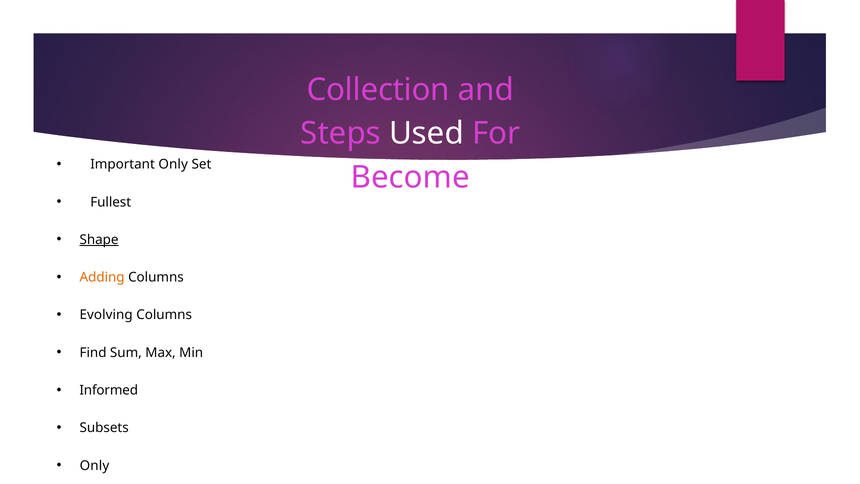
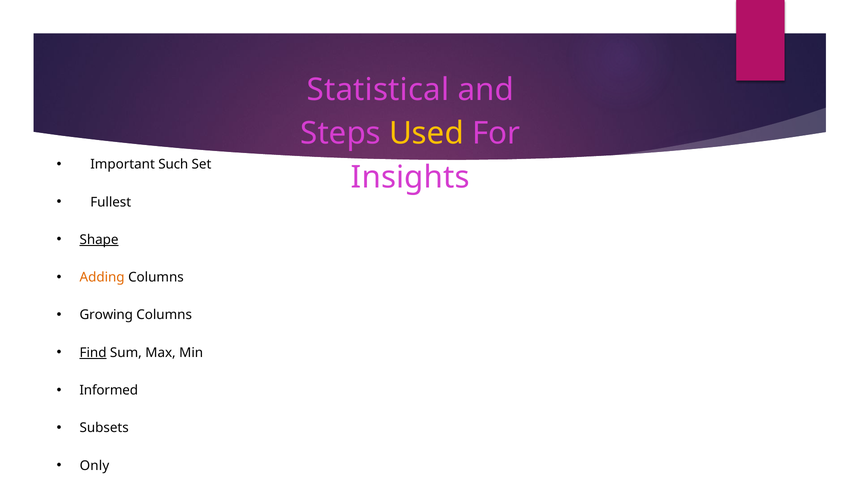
Collection: Collection -> Statistical (378, 90)
Used colour: white -> yellow (427, 134)
Important Only: Only -> Such (173, 164)
Become: Become -> Insights (410, 177)
Evolving: Evolving -> Growing (106, 315)
Find underline: none -> present (93, 352)
